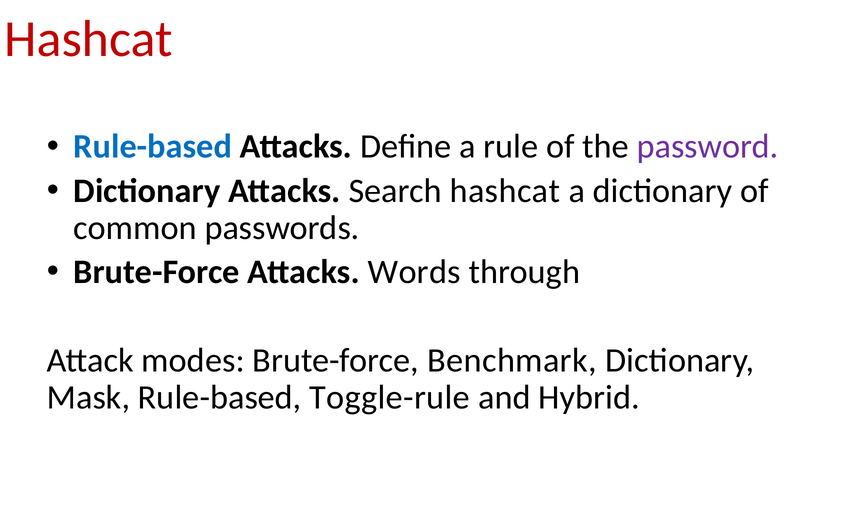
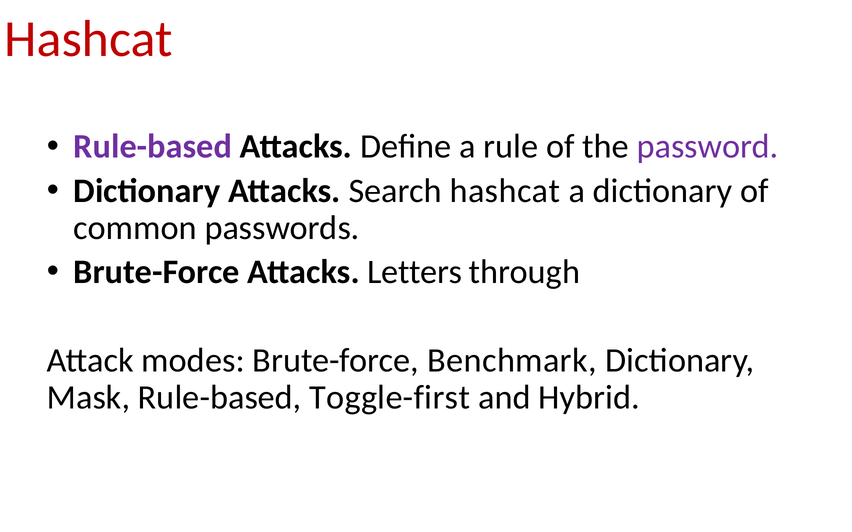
Rule-based colour: blue -> purple (153, 147)
Words: Words -> Letters (415, 272)
Toggle-rule: Toggle-rule -> Toggle-first (390, 398)
